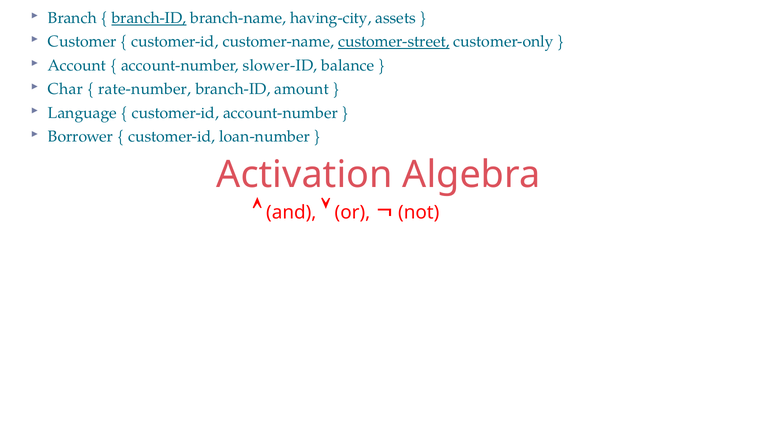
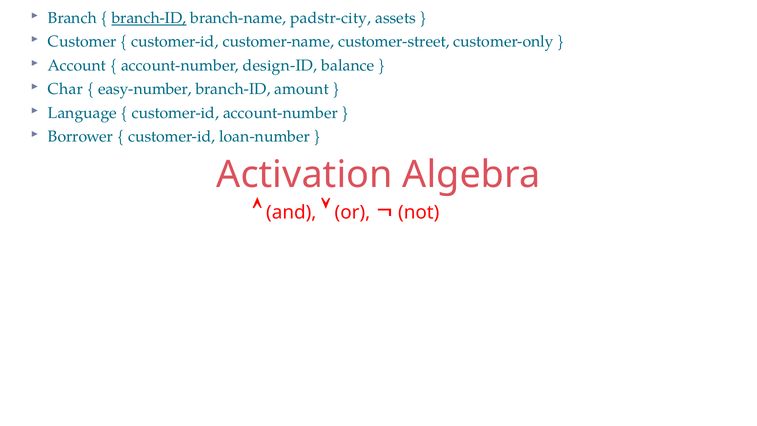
having-city: having-city -> padstr-city (331, 18)
customer-street underline: present -> none (394, 42)
slower-ID: slower-ID -> design-ID (280, 65)
rate-number: rate-number -> easy-number (145, 89)
